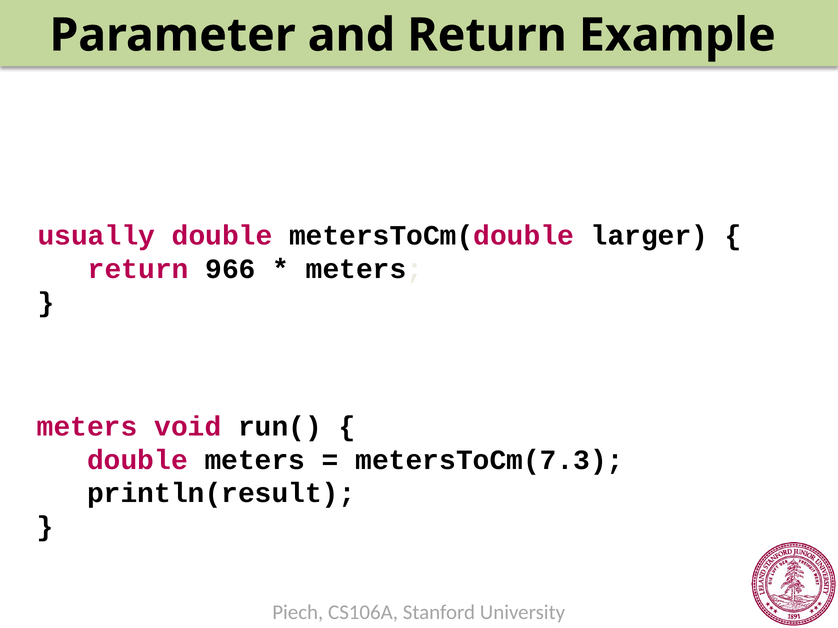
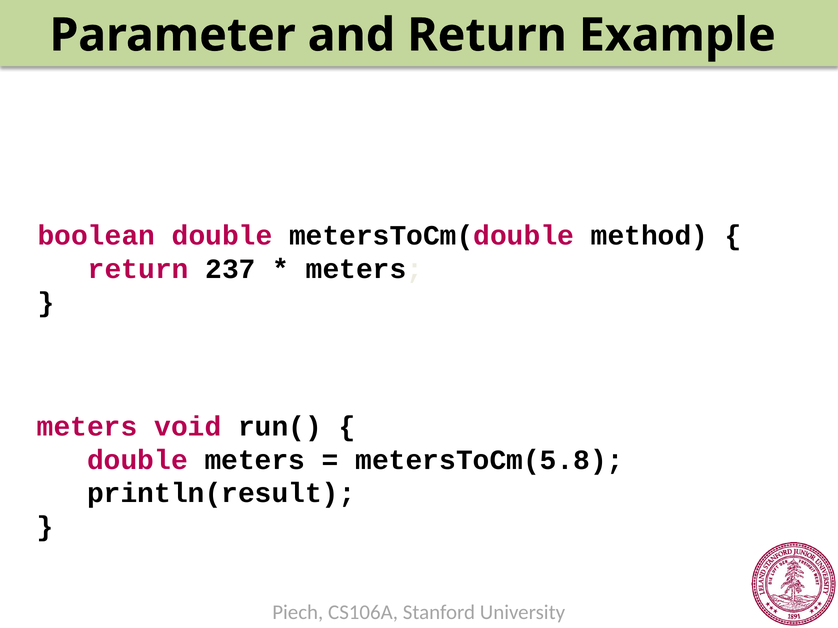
usually: usually -> boolean (96, 236)
larger: larger -> method (649, 236)
966: 966 -> 237 (230, 269)
metersToCm(7.3: metersToCm(7.3 -> metersToCm(5.8 (490, 460)
